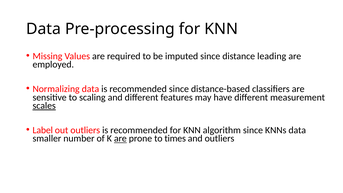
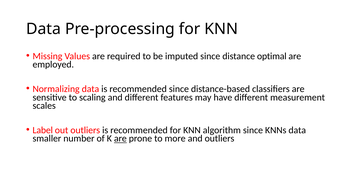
leading: leading -> optimal (272, 56)
scales underline: present -> none (44, 106)
times: times -> more (175, 138)
